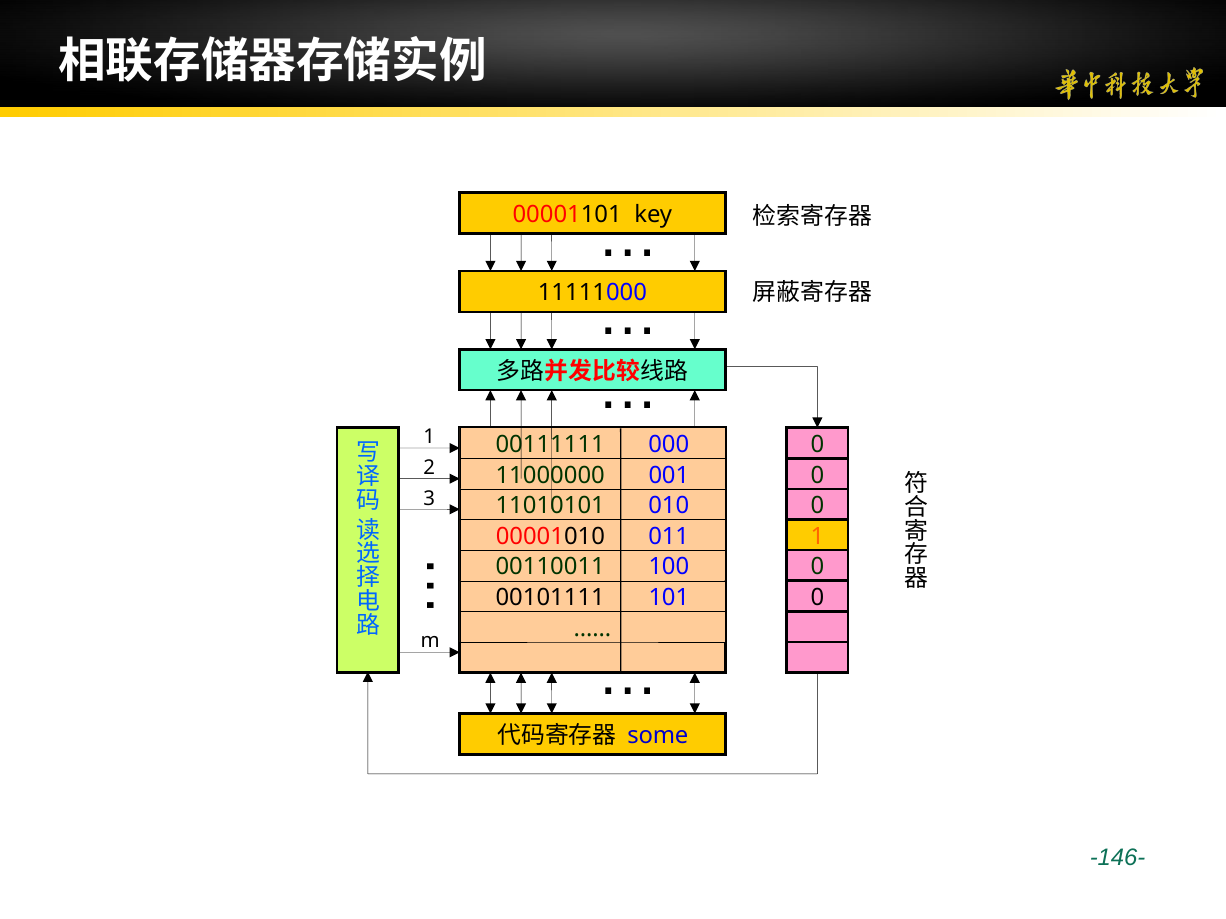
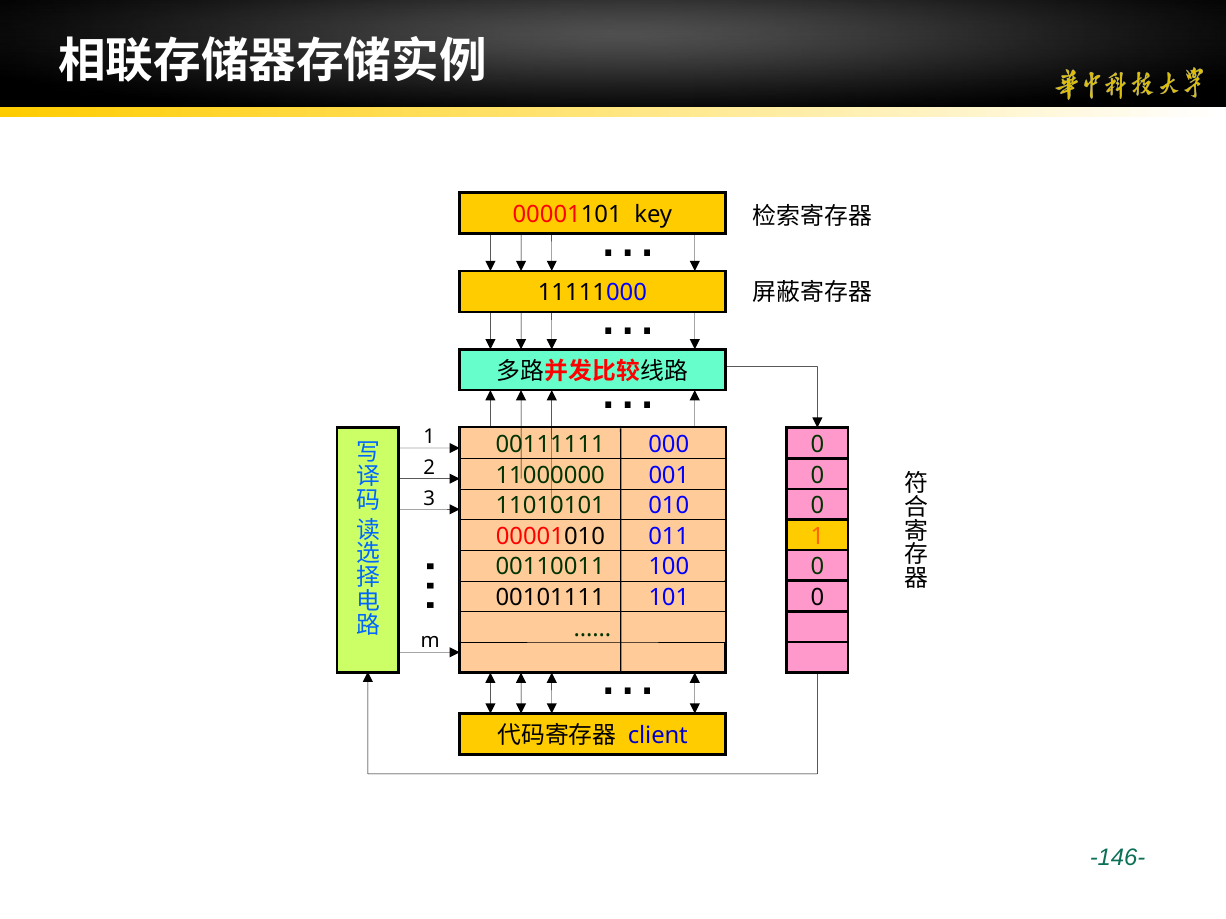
some: some -> client (658, 736)
